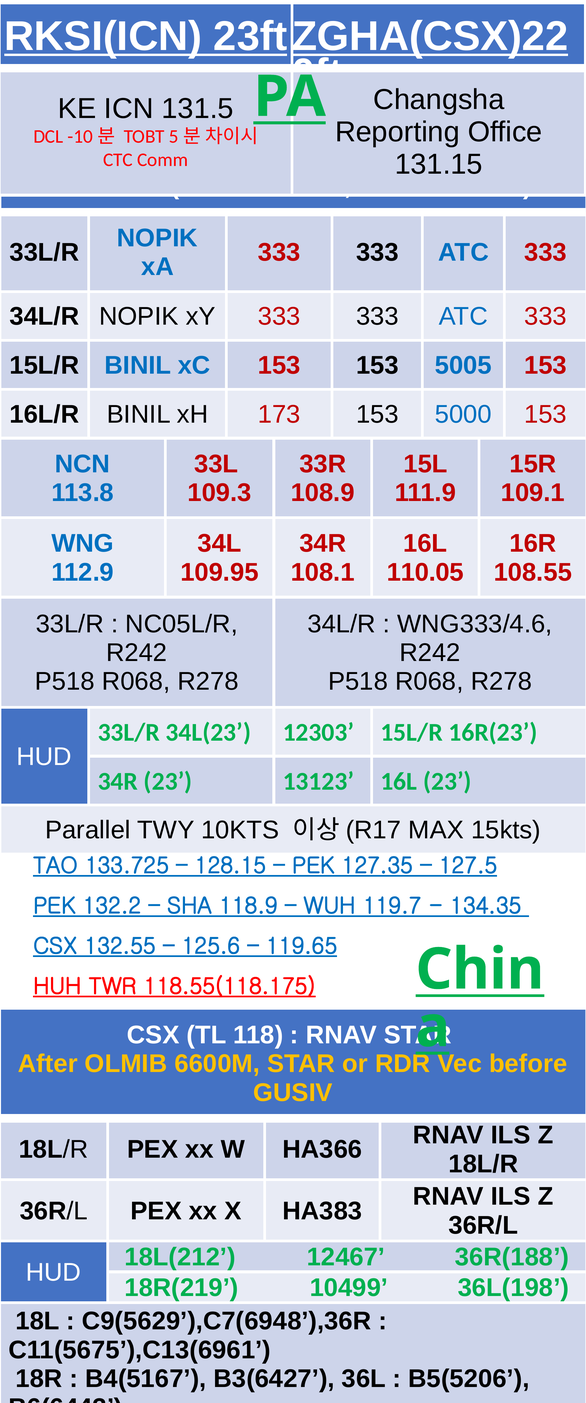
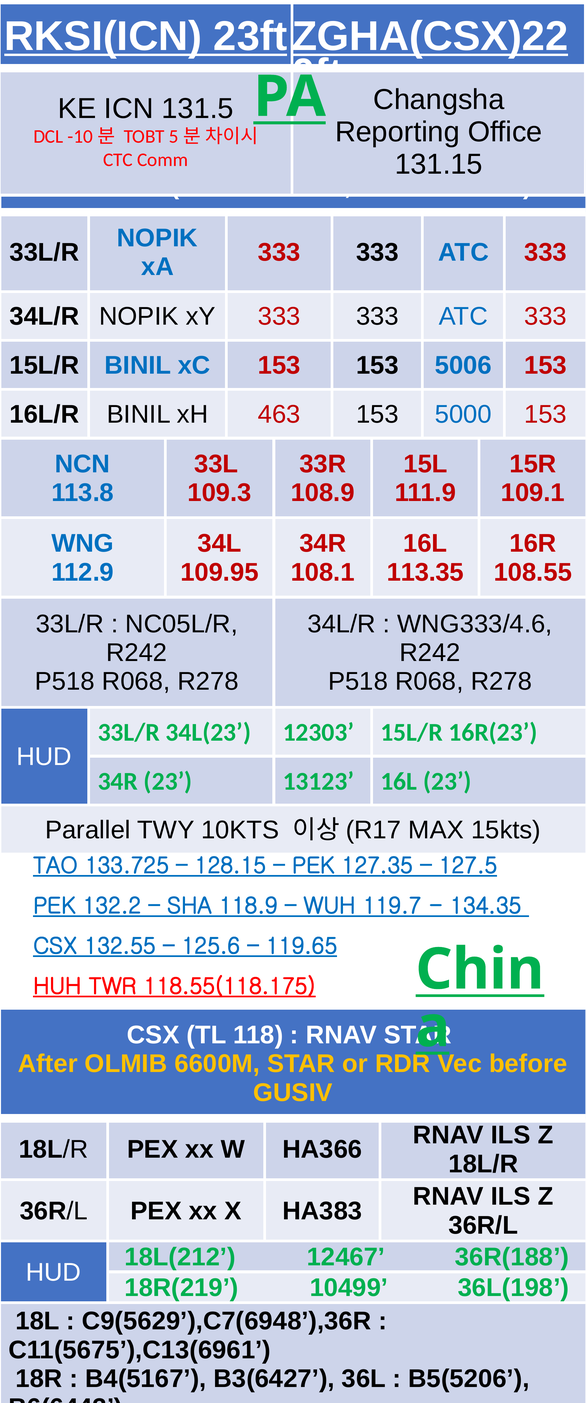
5005: 5005 -> 5006 (463, 365)
173: 173 -> 463 (279, 414)
110.05: 110.05 -> 113.35 (425, 572)
